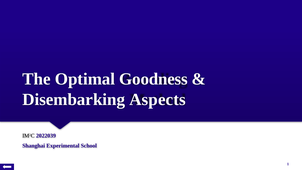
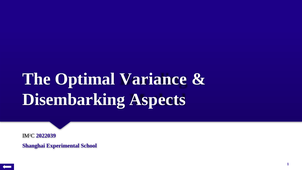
Goodness: Goodness -> Variance (153, 79)
